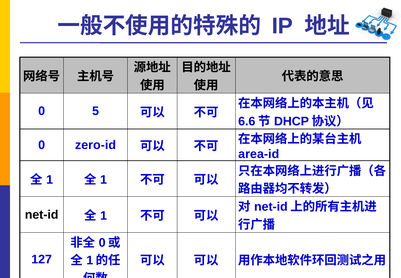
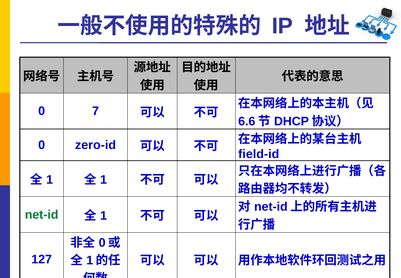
5: 5 -> 7 (96, 111)
area-id: area-id -> field-id (259, 154)
net-id colour: black -> green (42, 214)
